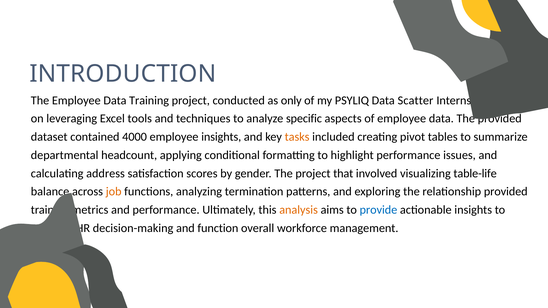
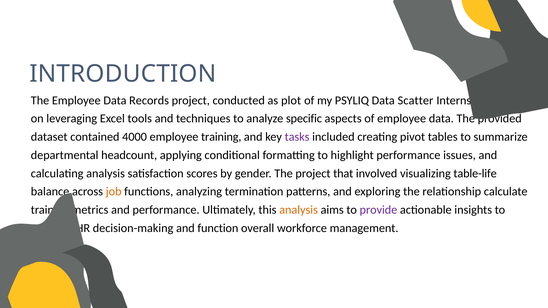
Data Training: Training -> Records (149, 100)
only: only -> plot (291, 100)
employee insights: insights -> training (221, 137)
tasks colour: orange -> purple (297, 137)
calculating address: address -> analysis (106, 174)
relationship provided: provided -> calculate (506, 192)
provide colour: blue -> purple (378, 210)
